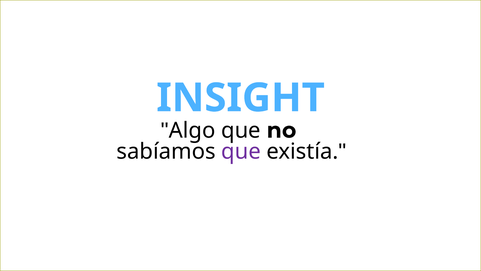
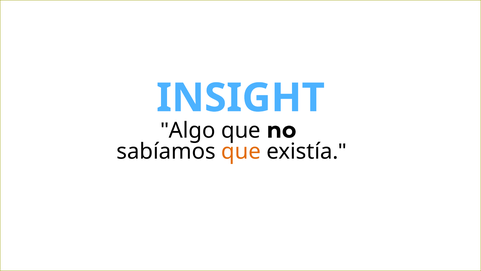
que colour: purple -> orange (241, 151)
